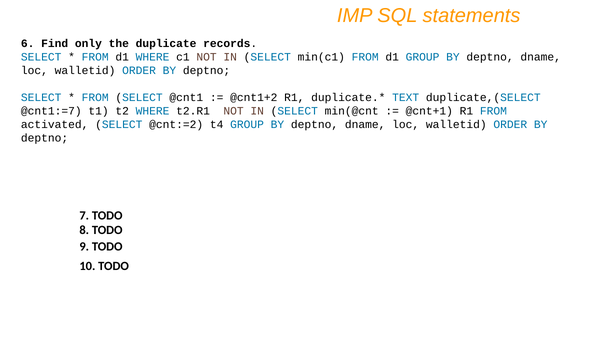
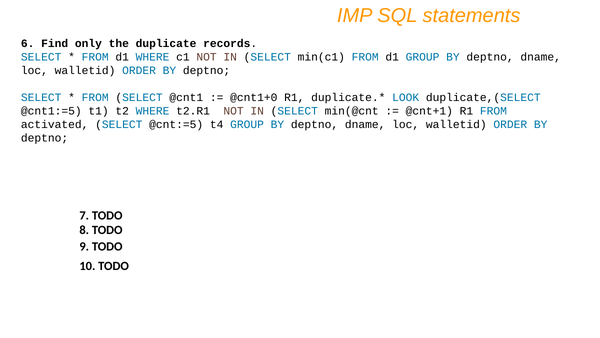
@cnt1+2: @cnt1+2 -> @cnt1+0 (254, 97)
TEXT: TEXT -> LOOK (406, 97)
@cnt1:=7: @cnt1:=7 -> @cnt1:=5 (51, 111)
@cnt:=2: @cnt:=2 -> @cnt:=5 (176, 124)
